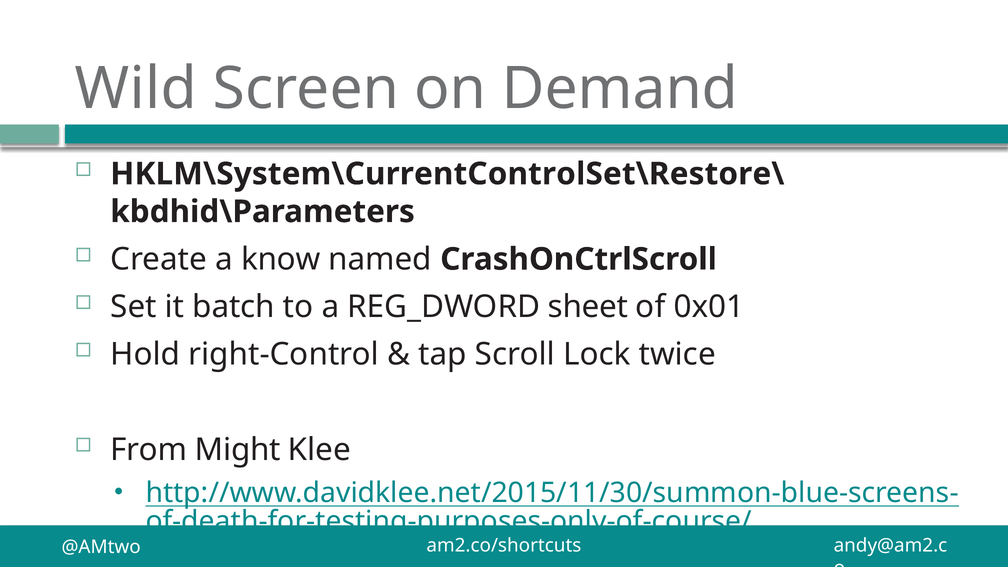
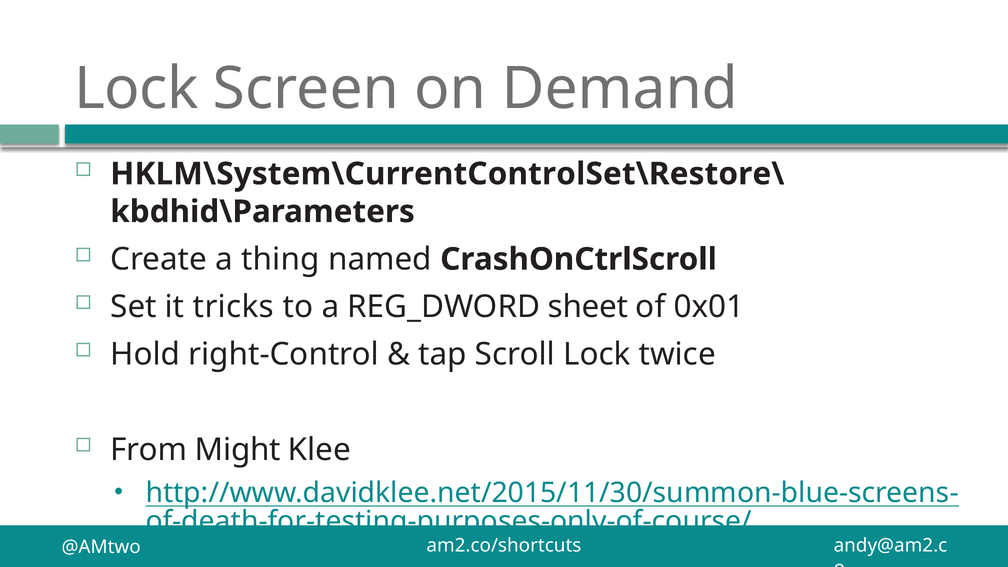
Wild: Wild -> Lock (136, 89)
know: know -> thing (280, 259)
batch: batch -> tricks (233, 307)
